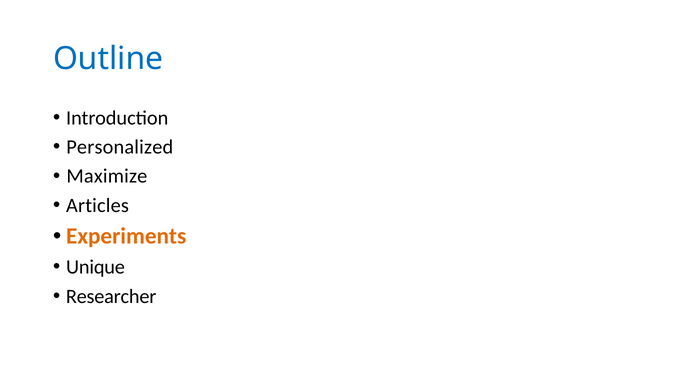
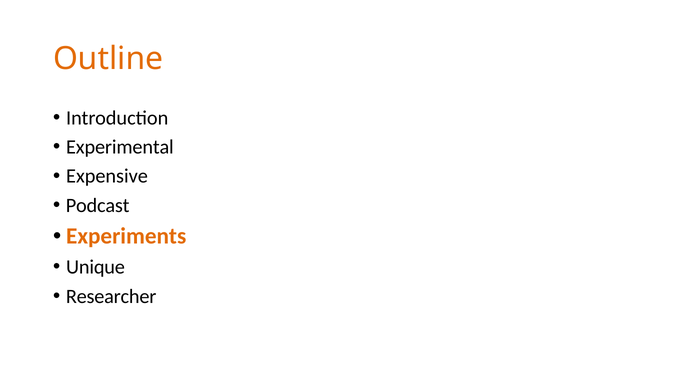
Outline colour: blue -> orange (108, 58)
Personalized: Personalized -> Experimental (120, 147)
Maximize: Maximize -> Expensive (107, 176)
Articles: Articles -> Podcast (98, 205)
